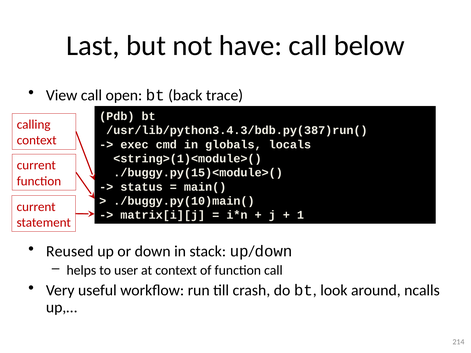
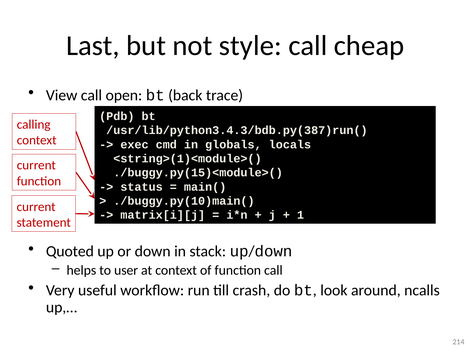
have: have -> style (250, 46)
below: below -> cheap (369, 46)
Reused: Reused -> Quoted (70, 252)
